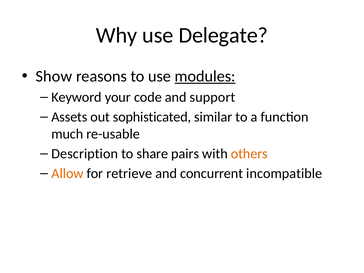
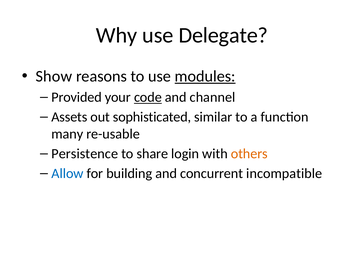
Keyword: Keyword -> Provided (77, 97)
code underline: none -> present (148, 97)
support: support -> channel (213, 97)
much: much -> many (67, 134)
Description: Description -> Persistence (85, 154)
pairs: pairs -> login (185, 154)
Allow colour: orange -> blue (67, 174)
retrieve: retrieve -> building (129, 174)
